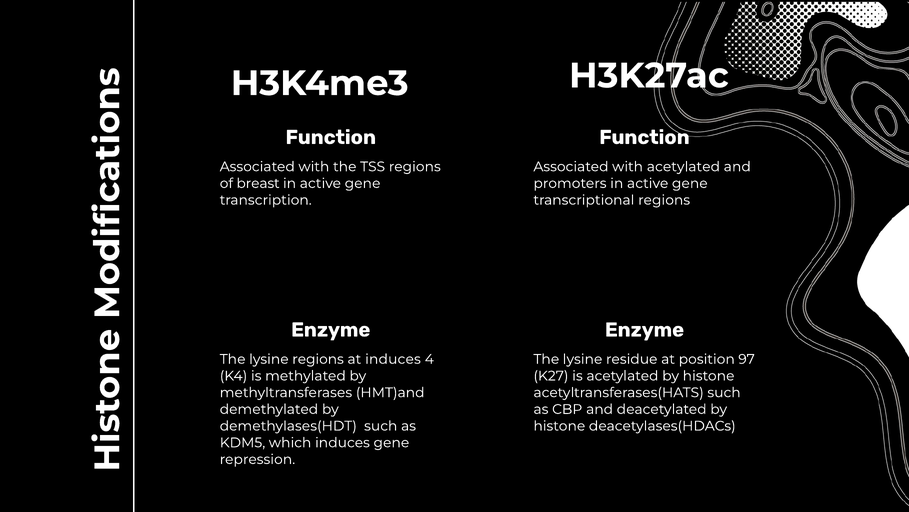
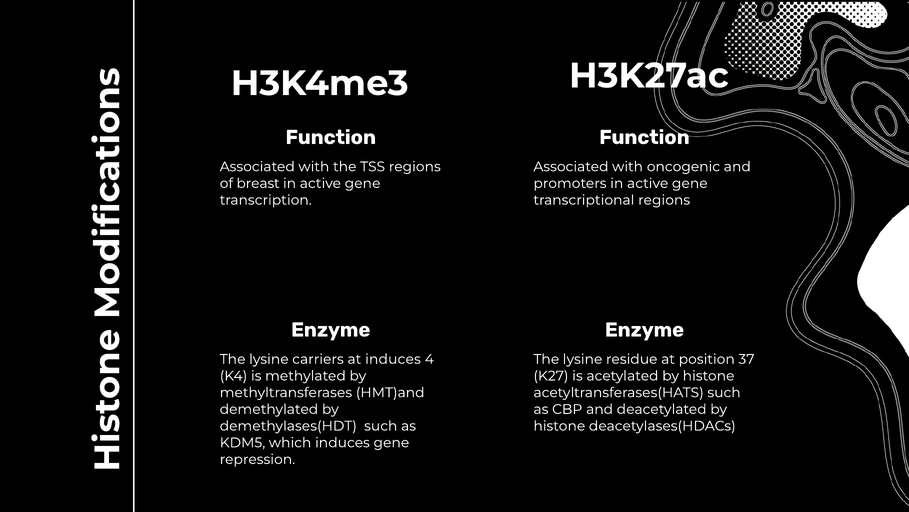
with acetylated: acetylated -> oncogenic (683, 166)
lysine regions: regions -> carriers (318, 359)
97: 97 -> 37 (746, 359)
